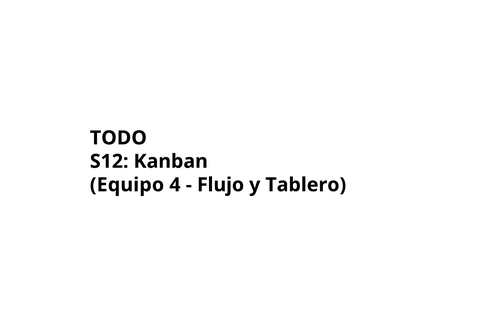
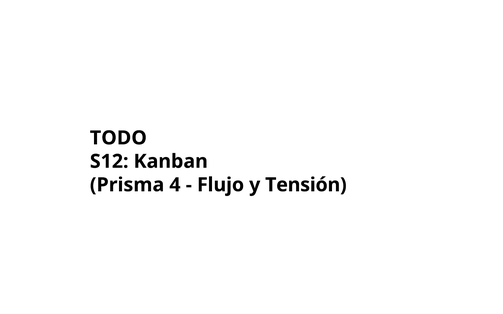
Equipo: Equipo -> Prisma (127, 185)
Tablero: Tablero -> Tensión (306, 185)
